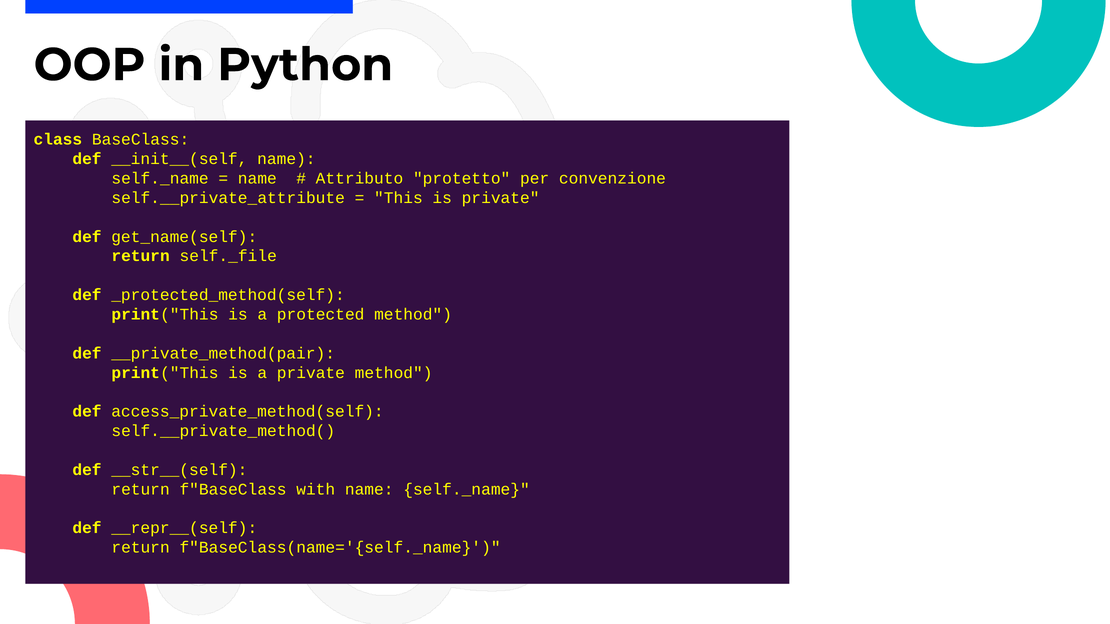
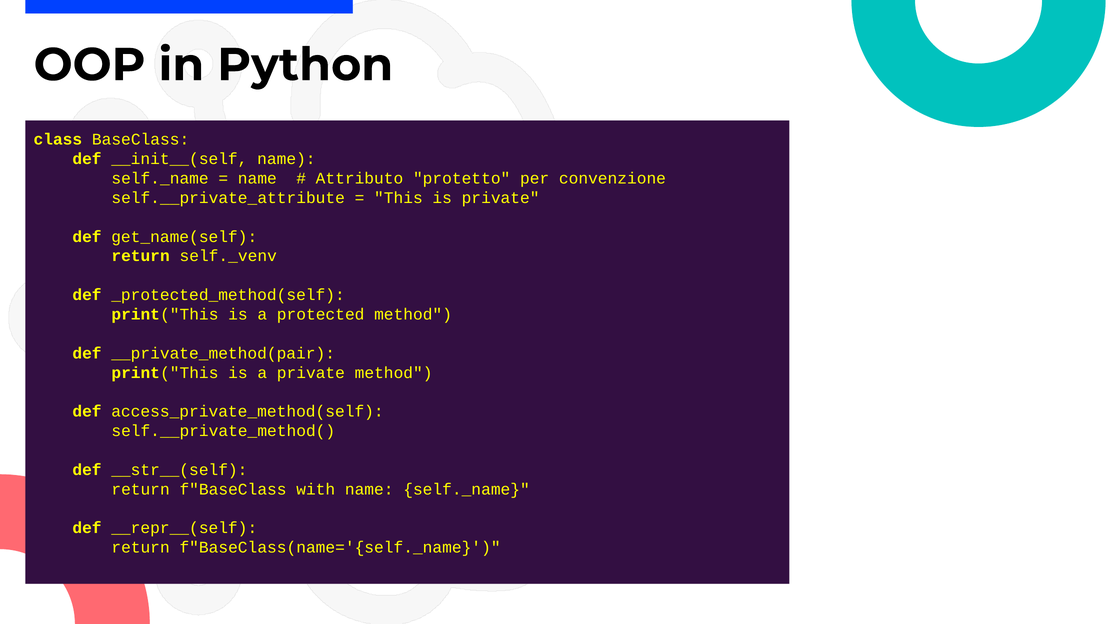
self._file: self._file -> self._venv (228, 256)
